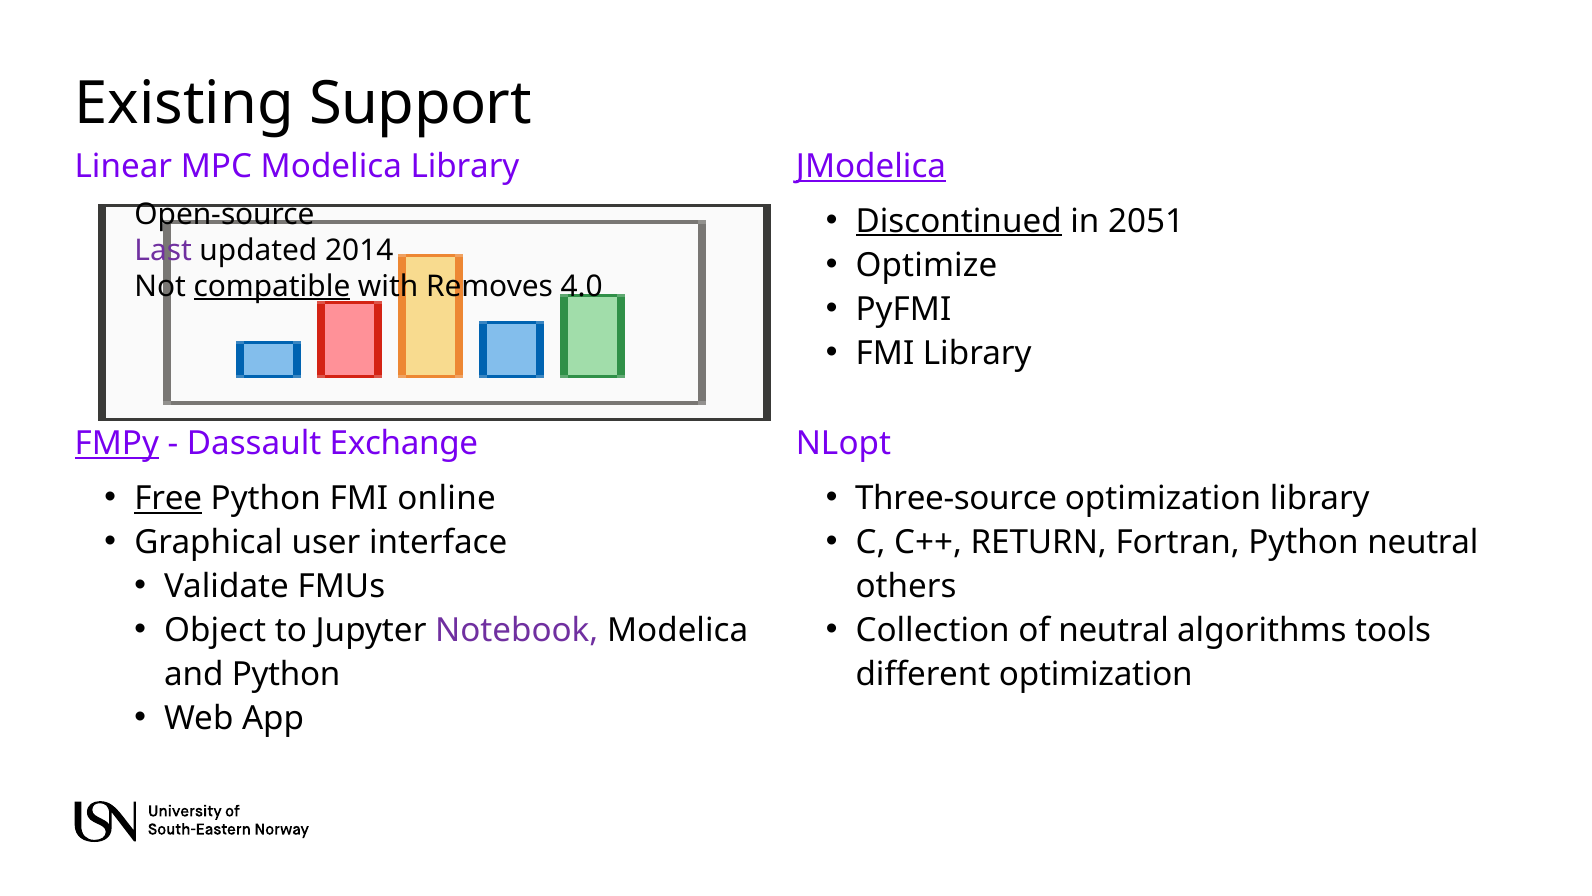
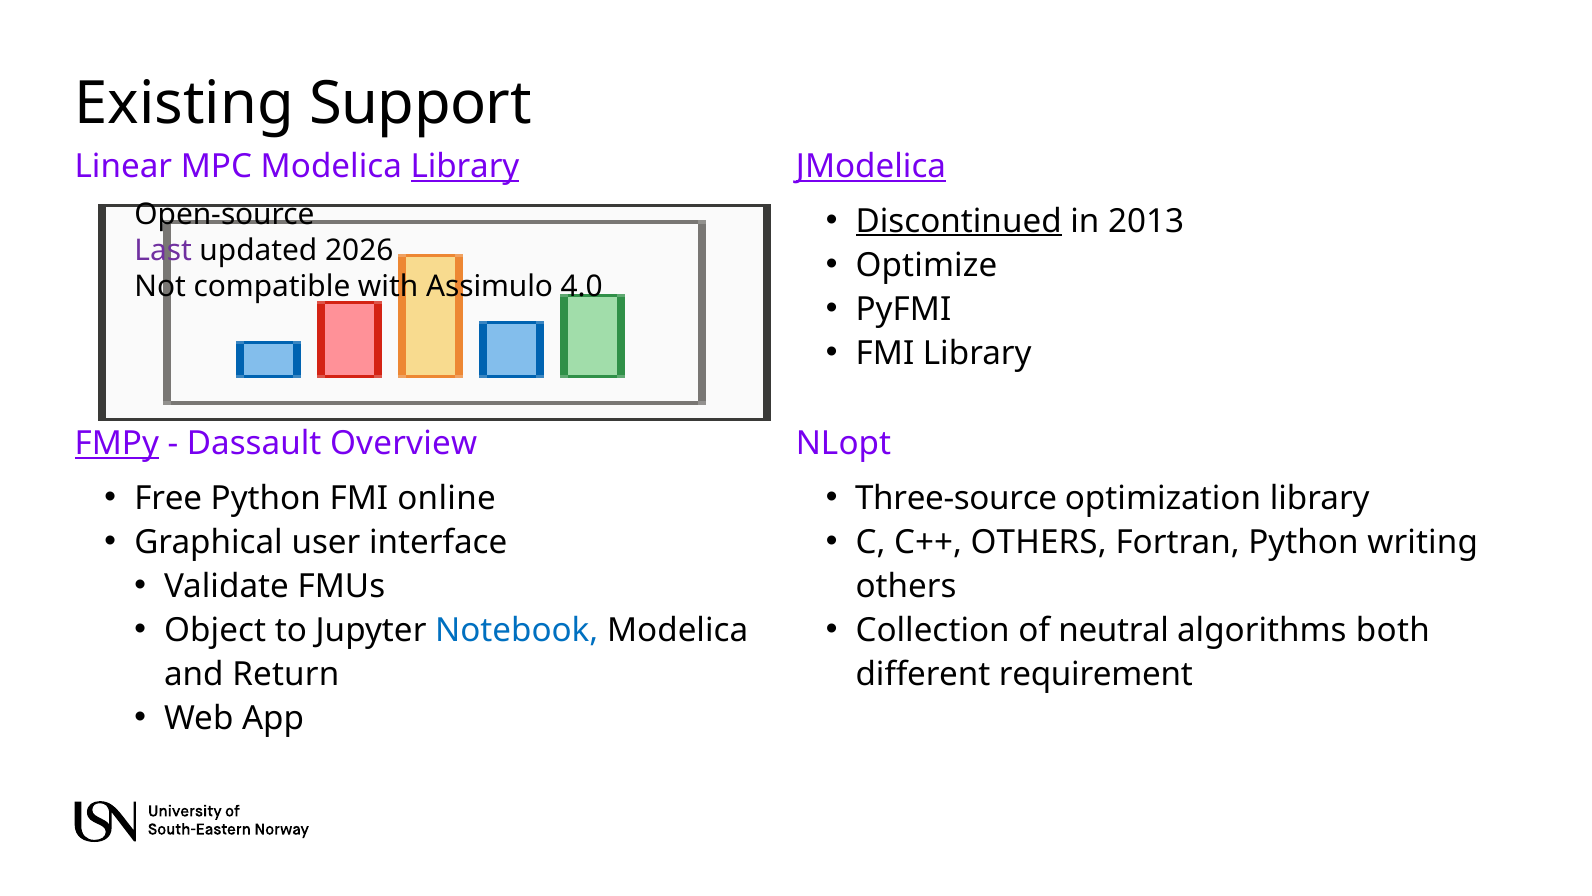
Library underline: none -> present (465, 167)
2051: 2051 -> 2013 (1146, 221)
2014: 2014 -> 2026 (359, 250)
compatible underline: present -> none (272, 286)
Removes: Removes -> Assimulo (490, 286)
Exchange: Exchange -> Overview (404, 444)
Free underline: present -> none (168, 498)
C++ RETURN: RETURN -> OTHERS (1039, 542)
Python neutral: neutral -> writing (1423, 542)
Notebook colour: purple -> blue (517, 630)
tools: tools -> both (1393, 630)
and Python: Python -> Return (286, 674)
different optimization: optimization -> requirement (1096, 674)
